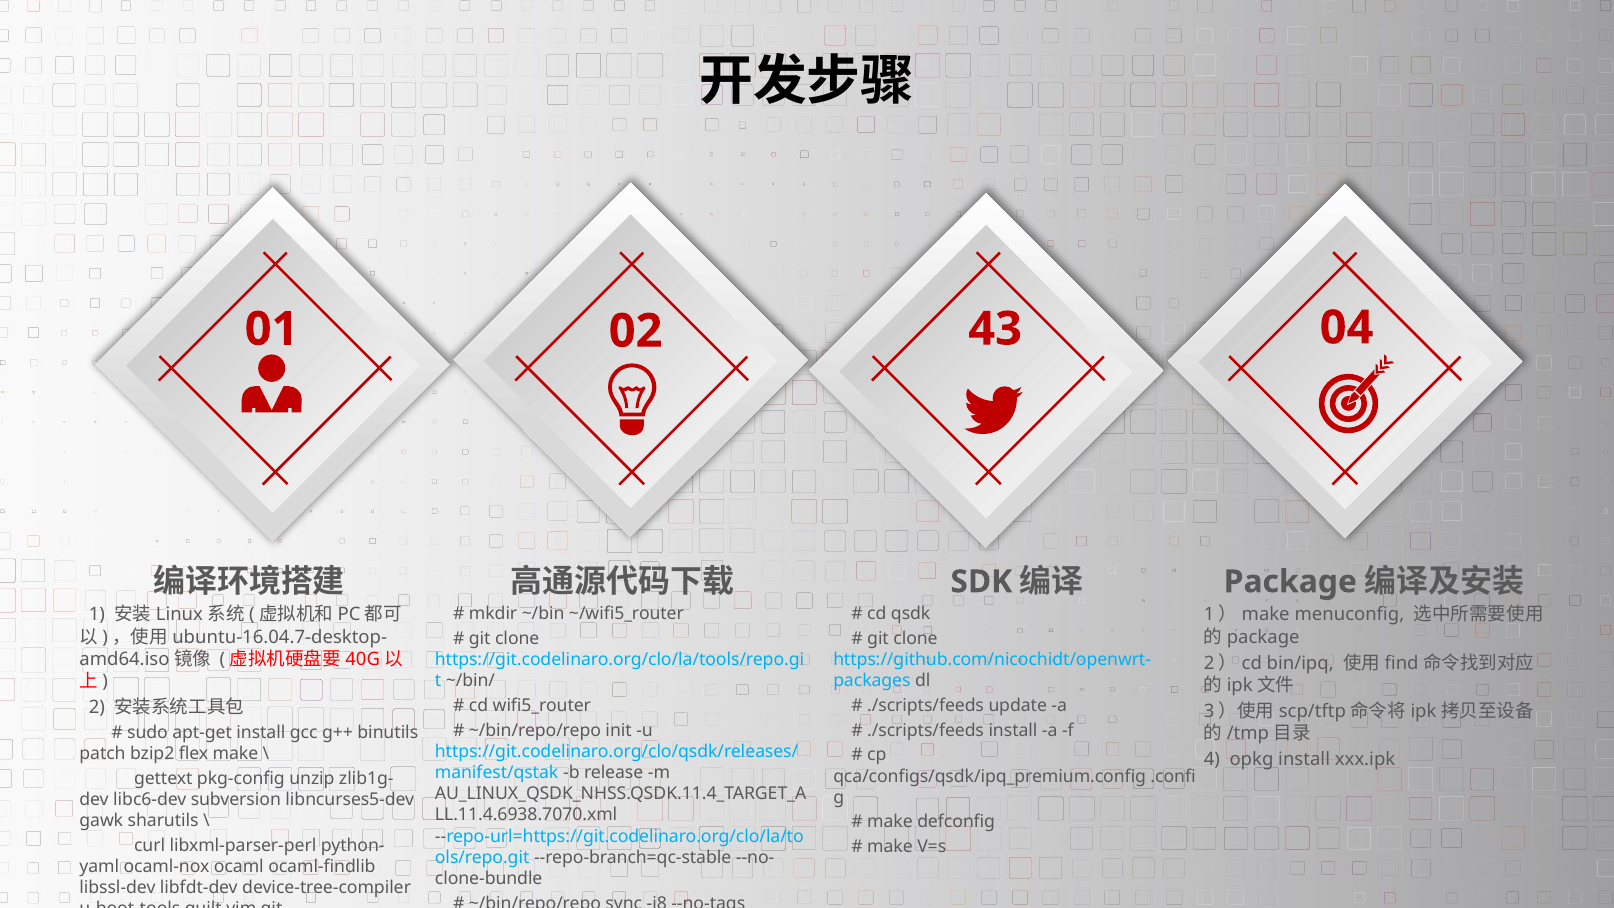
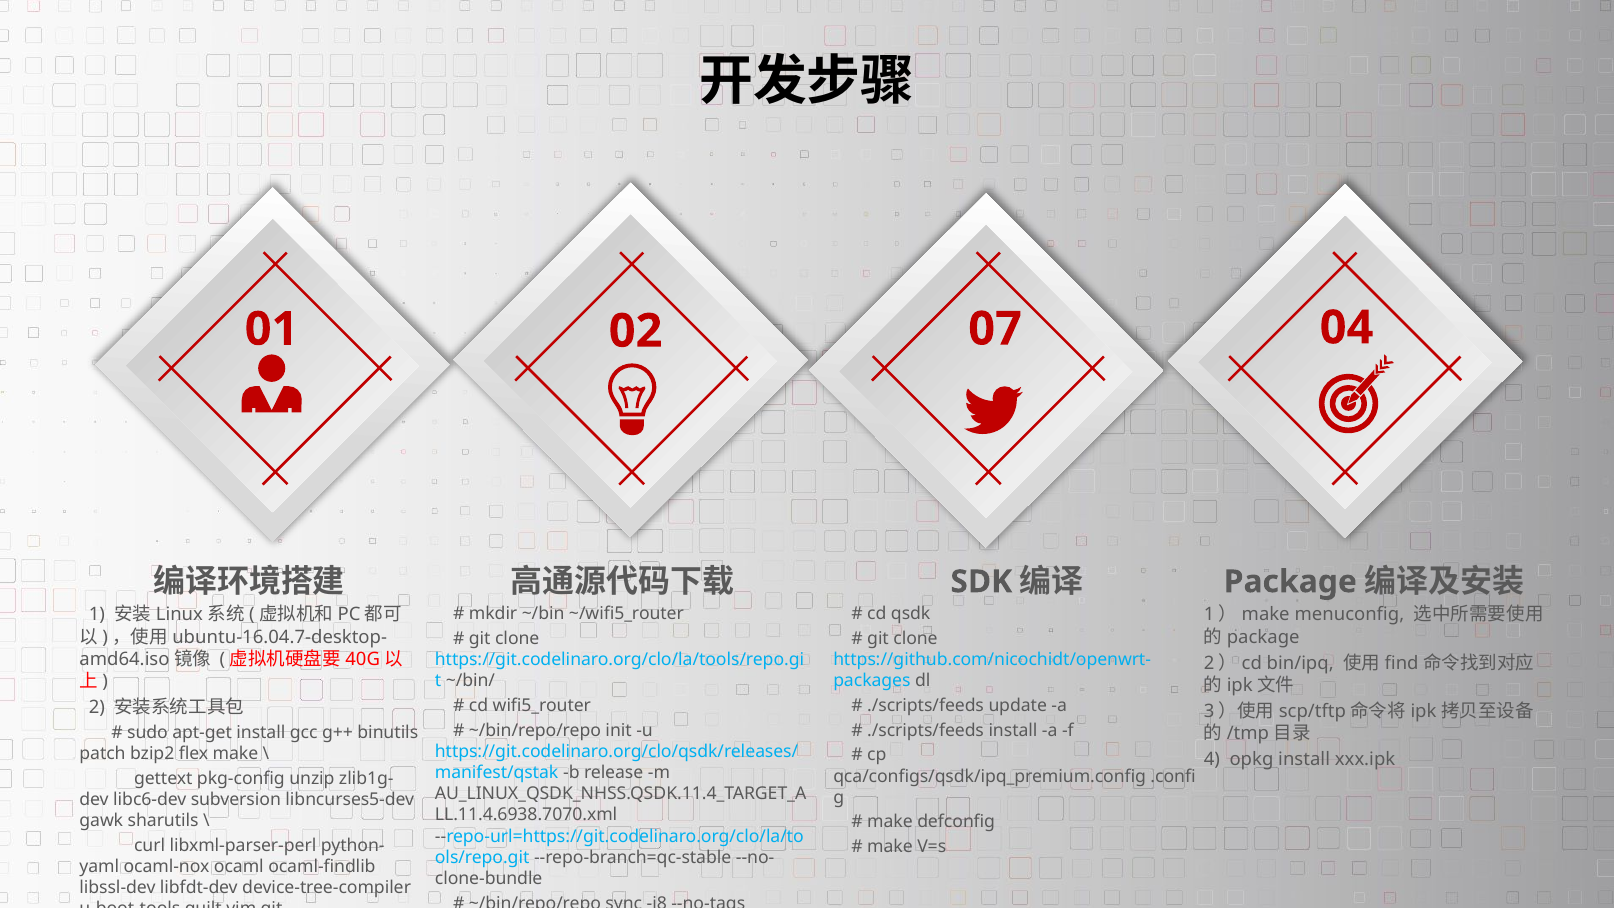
43: 43 -> 07 (995, 329)
